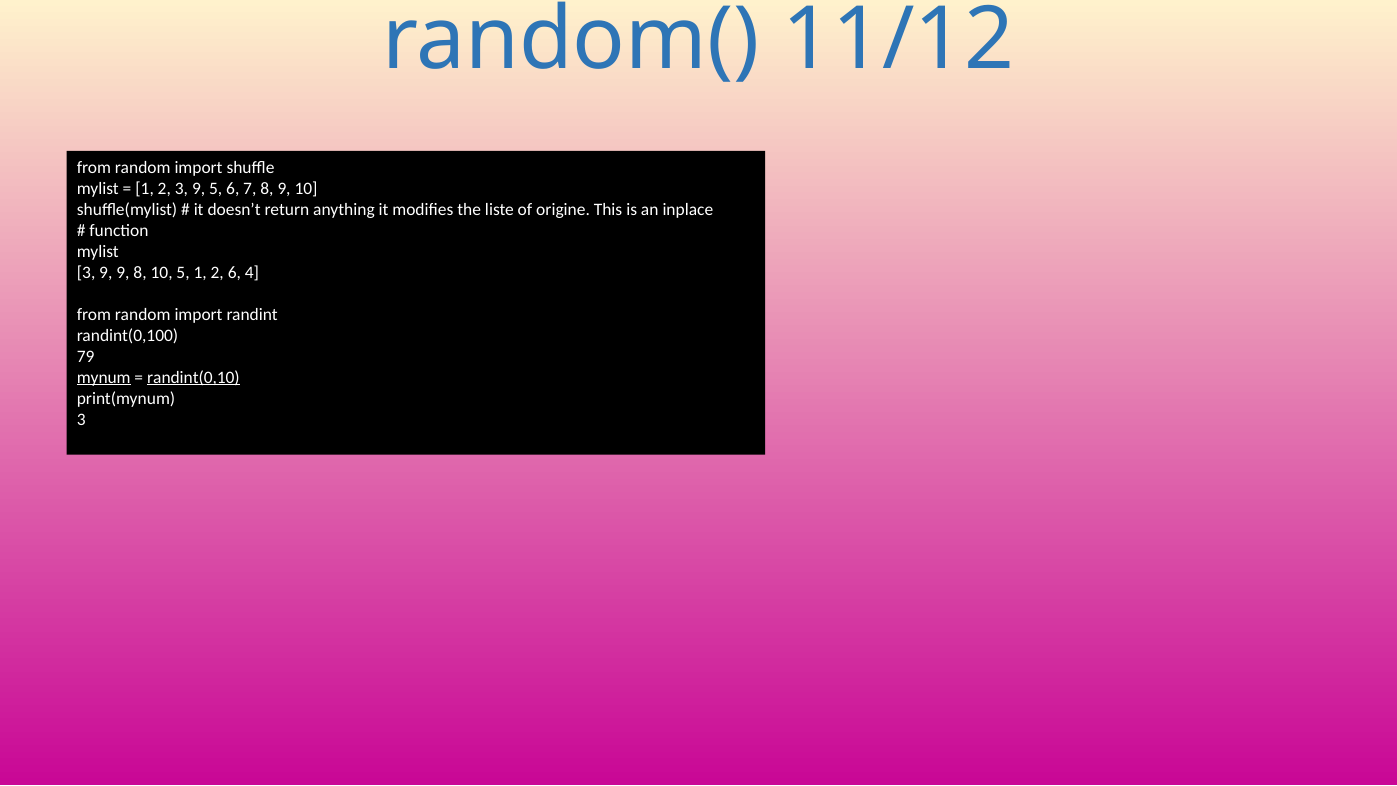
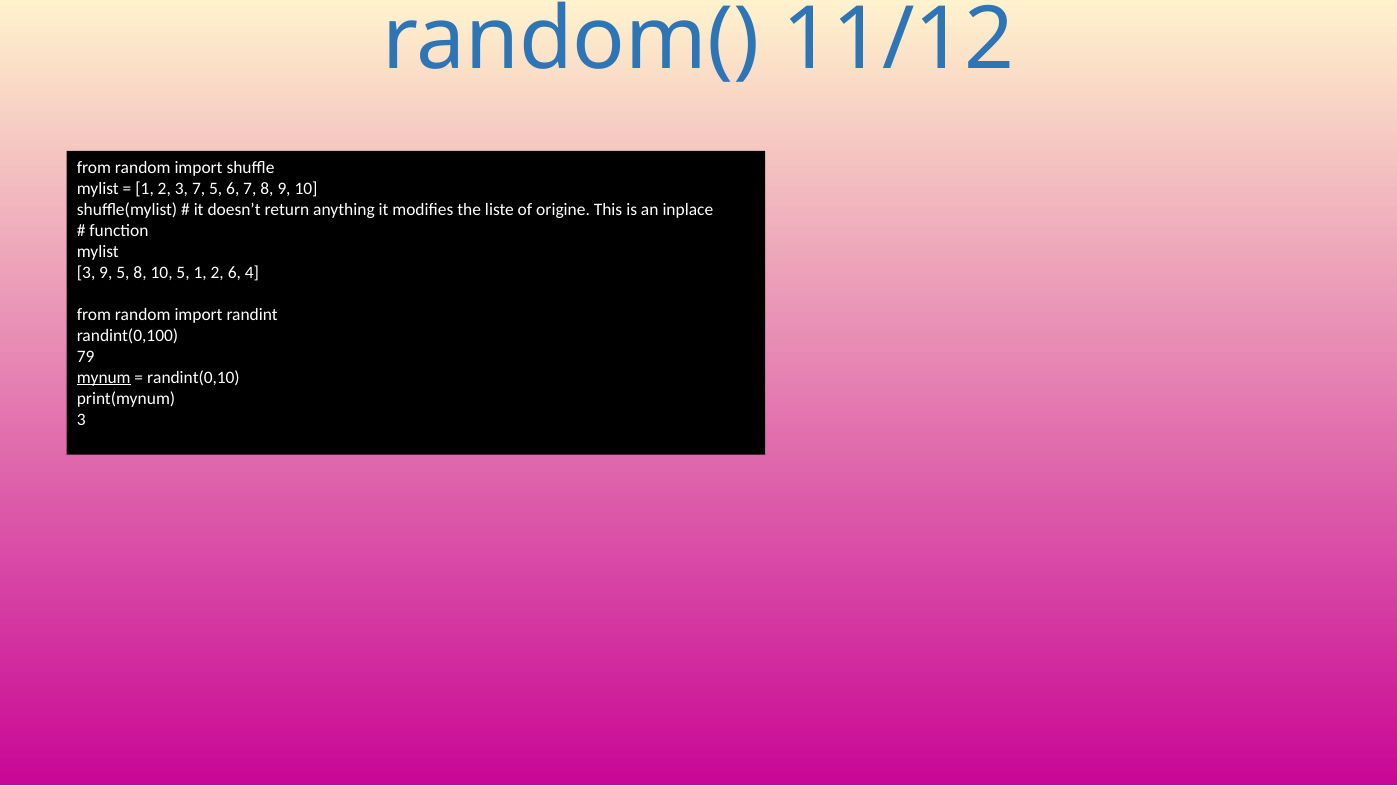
2 3 9: 9 -> 7 (199, 189)
9 9: 9 -> 5 (123, 273)
randint(0,10 underline: present -> none (193, 377)
